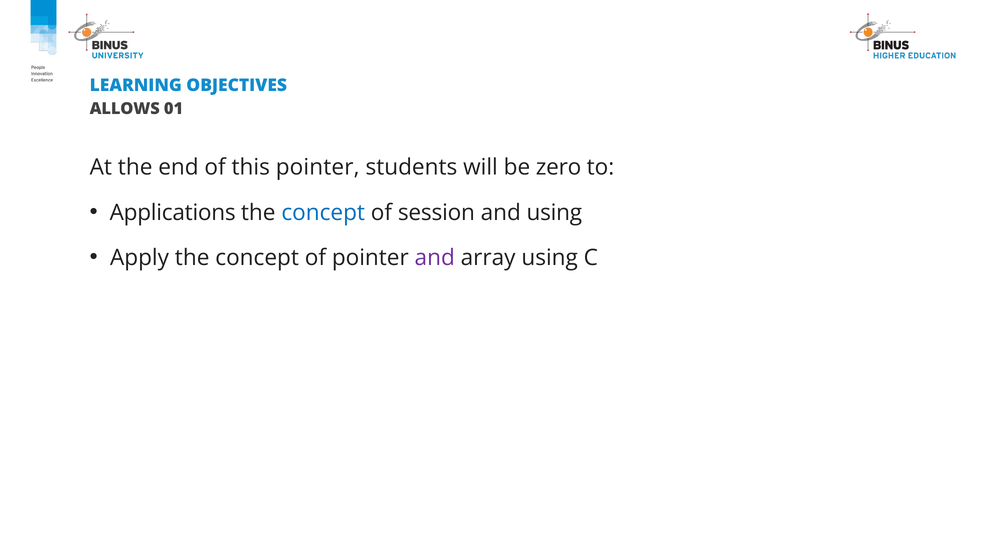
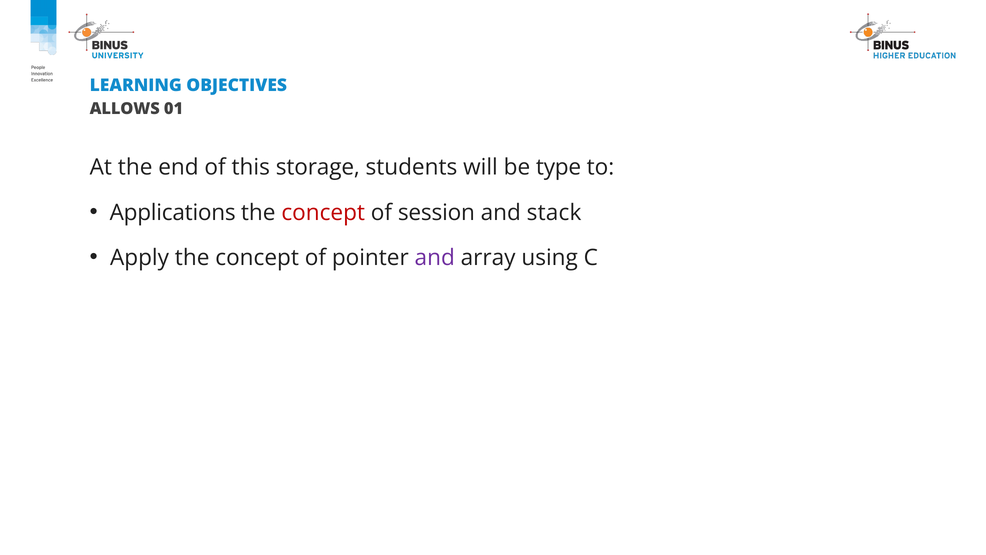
this pointer: pointer -> storage (318, 167)
zero: zero -> type (559, 167)
concept colour: blue -> red (323, 212)
and using: using -> stack (554, 212)
